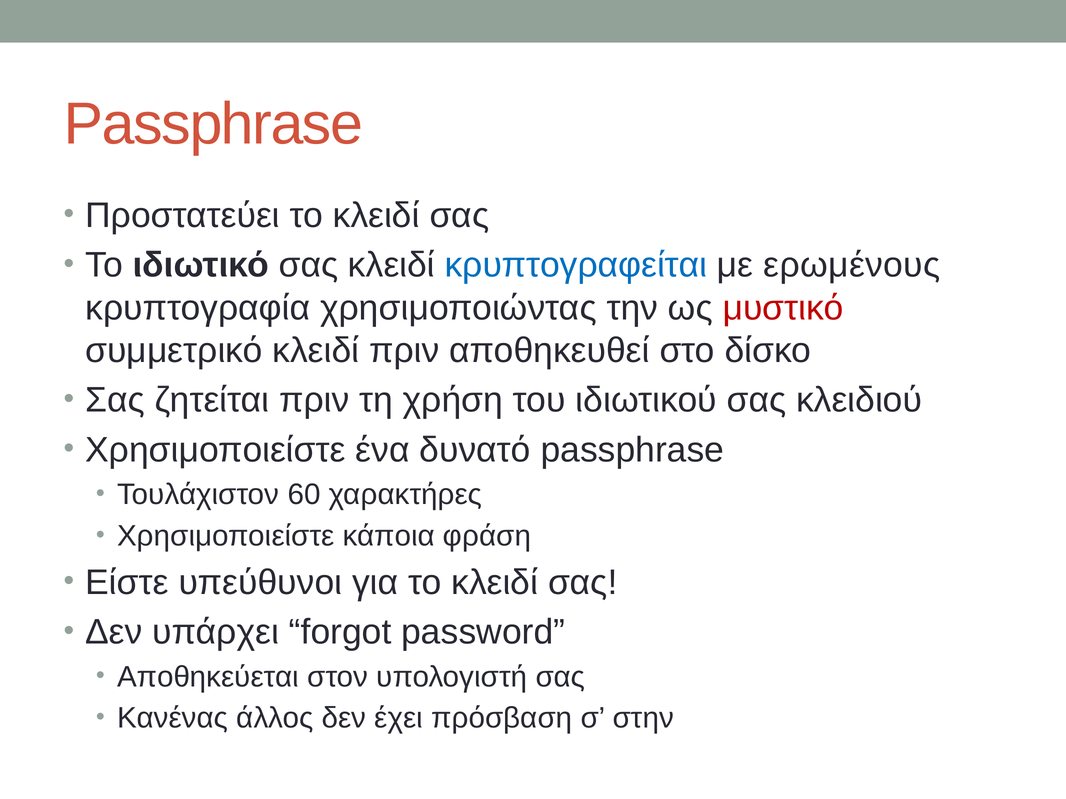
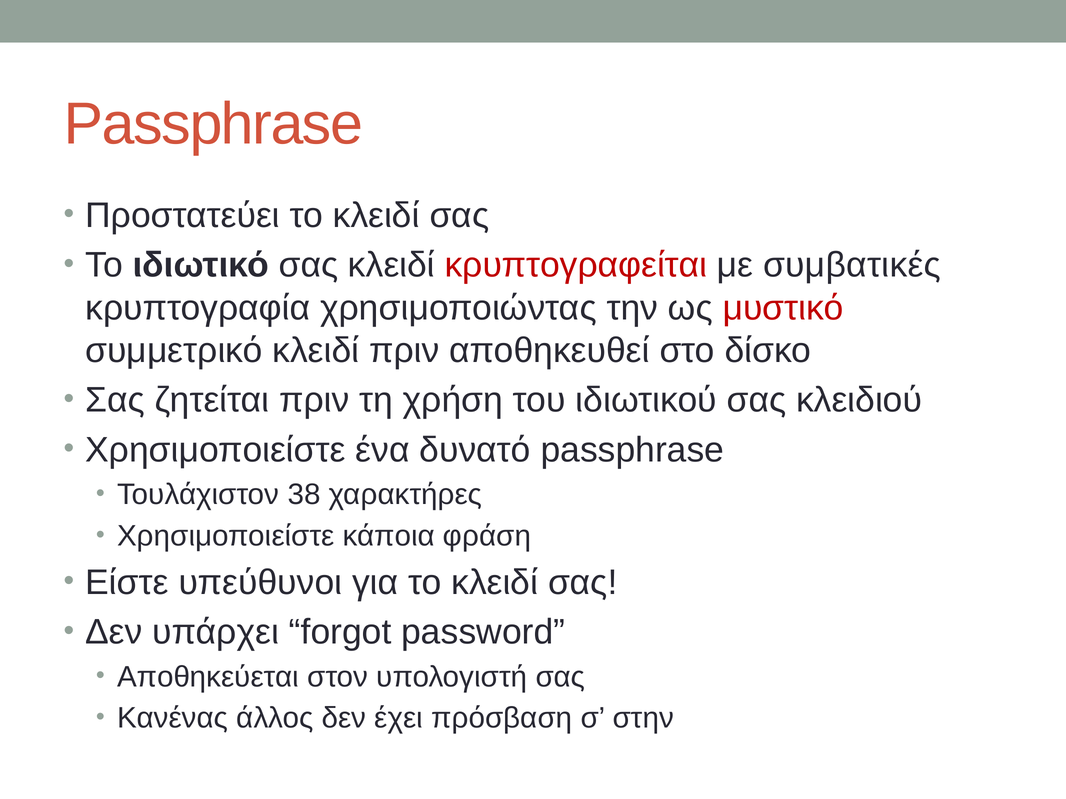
κρυπτογραφείται colour: blue -> red (576, 265)
ερωμένους: ερωμένους -> συμβατικές (852, 265)
60: 60 -> 38 (304, 495)
